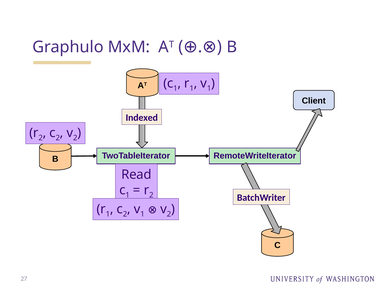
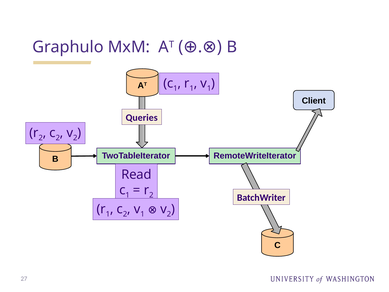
Indexed: Indexed -> Queries (142, 117)
